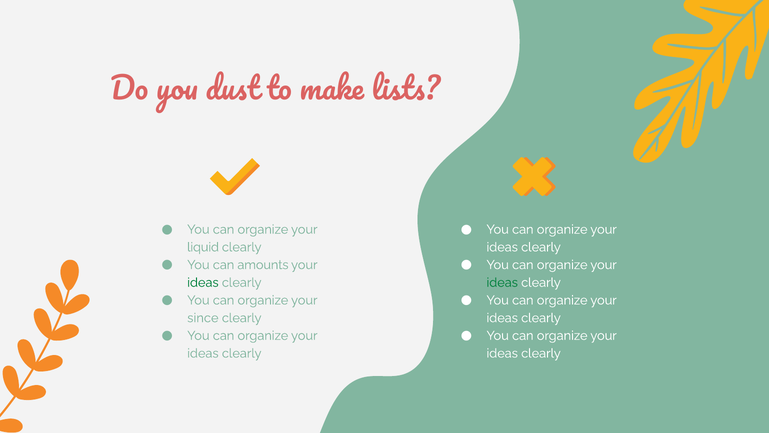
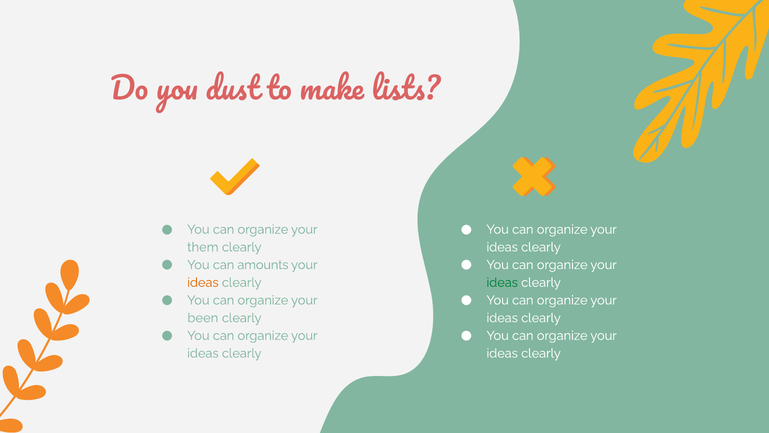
liquid: liquid -> them (203, 247)
ideas colour: green -> orange (203, 282)
since: since -> been (203, 318)
